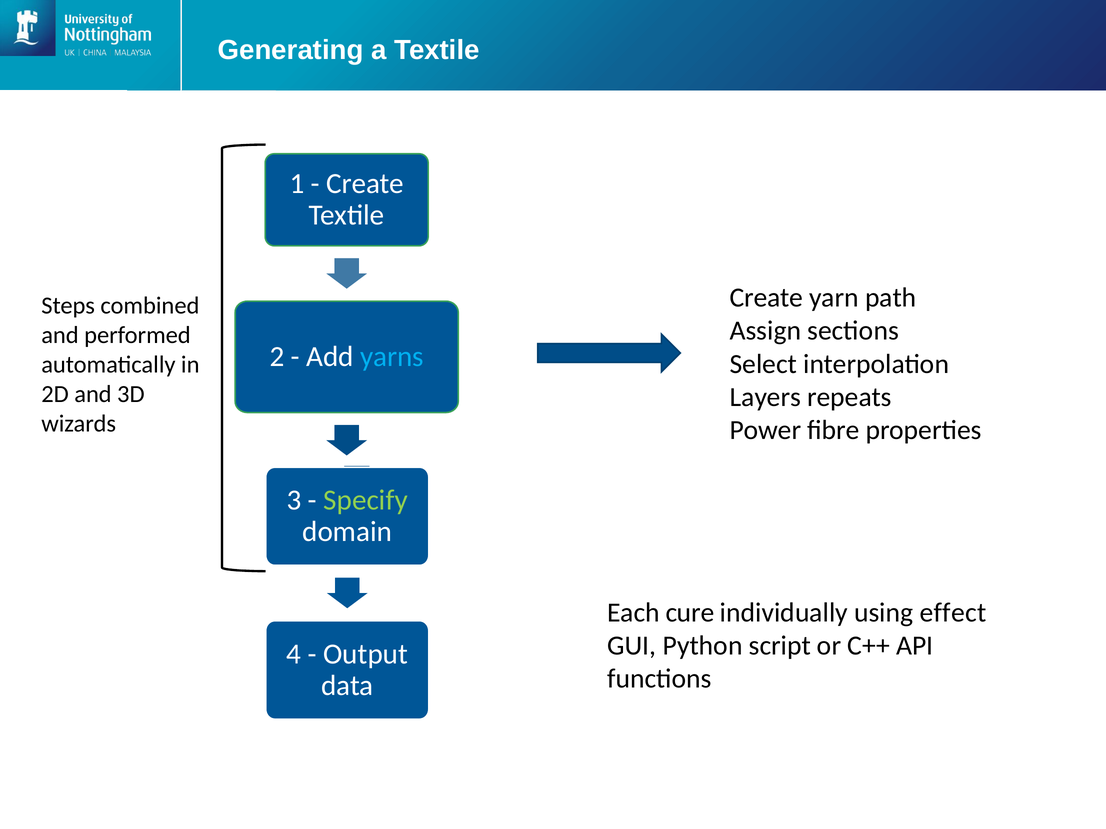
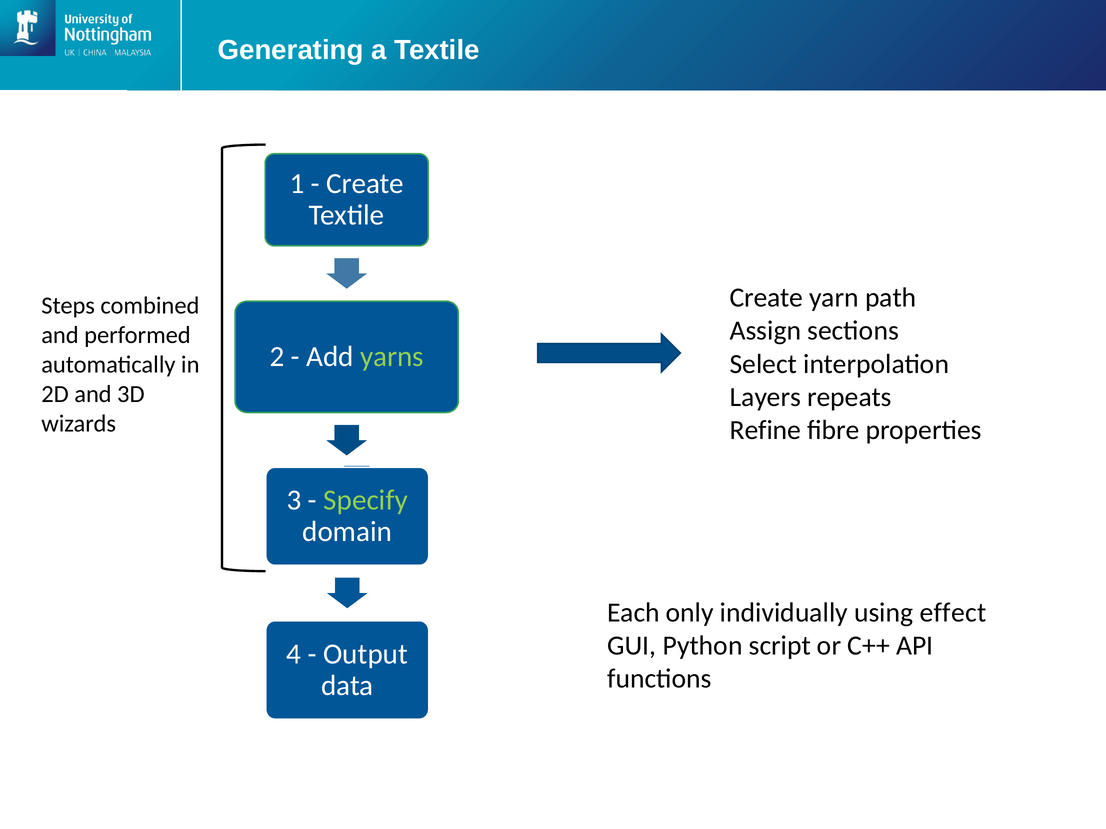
yarns colour: light blue -> light green (392, 357)
Power: Power -> Refine (765, 431)
cure: cure -> only (690, 613)
